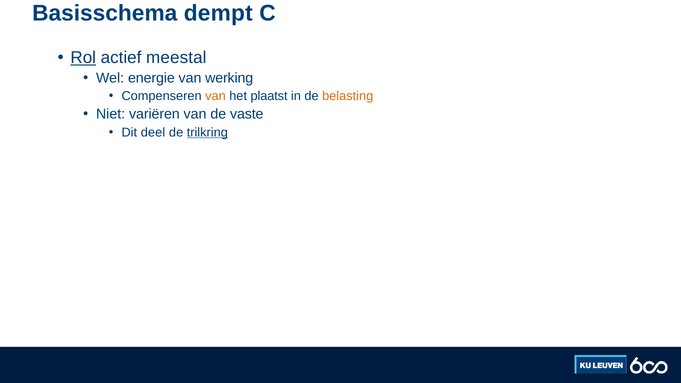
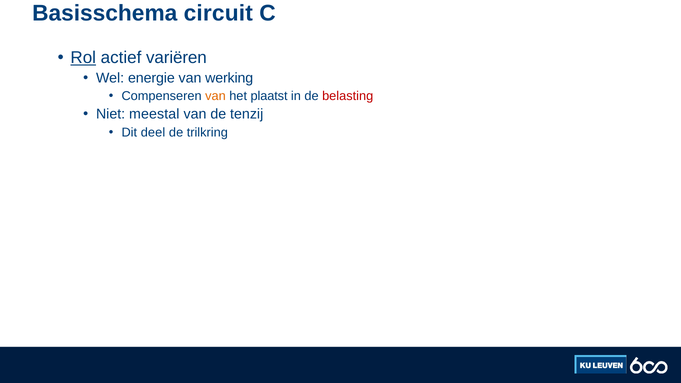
dempt: dempt -> circuit (218, 13)
meestal: meestal -> variëren (176, 58)
belasting colour: orange -> red (348, 96)
variëren: variëren -> meestal (154, 114)
vaste: vaste -> tenzij (247, 114)
trilkring underline: present -> none (207, 132)
